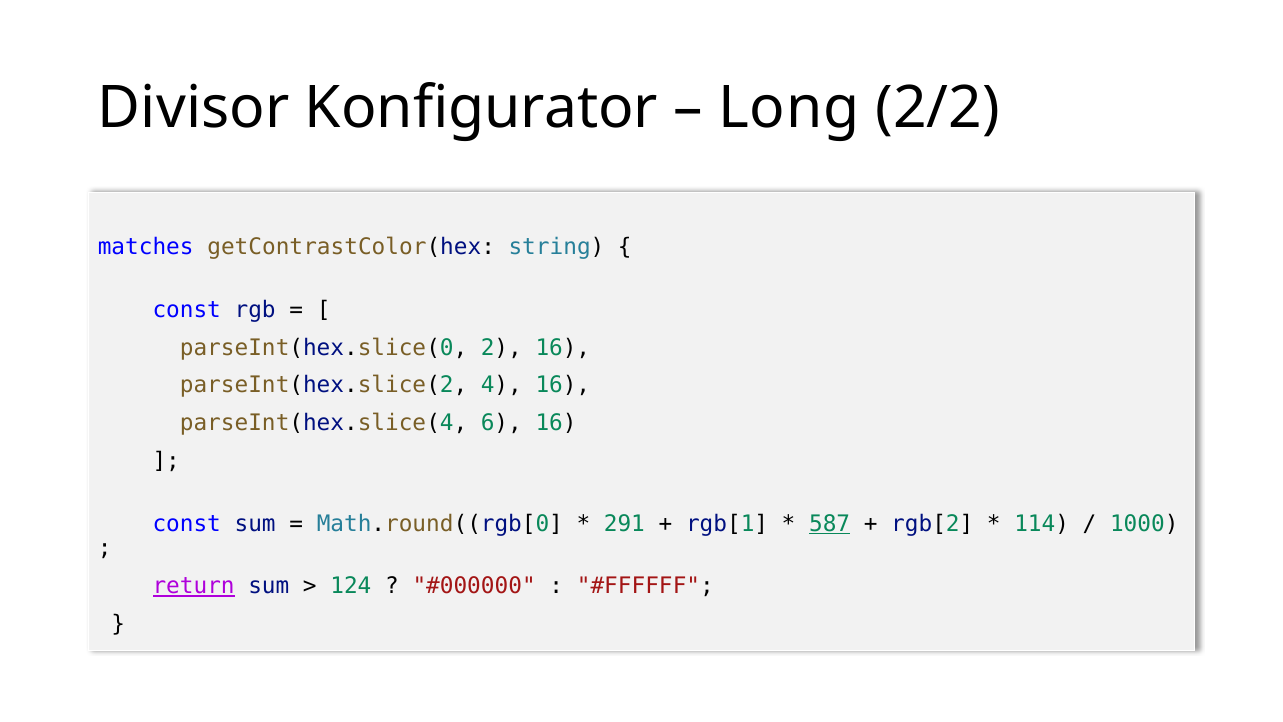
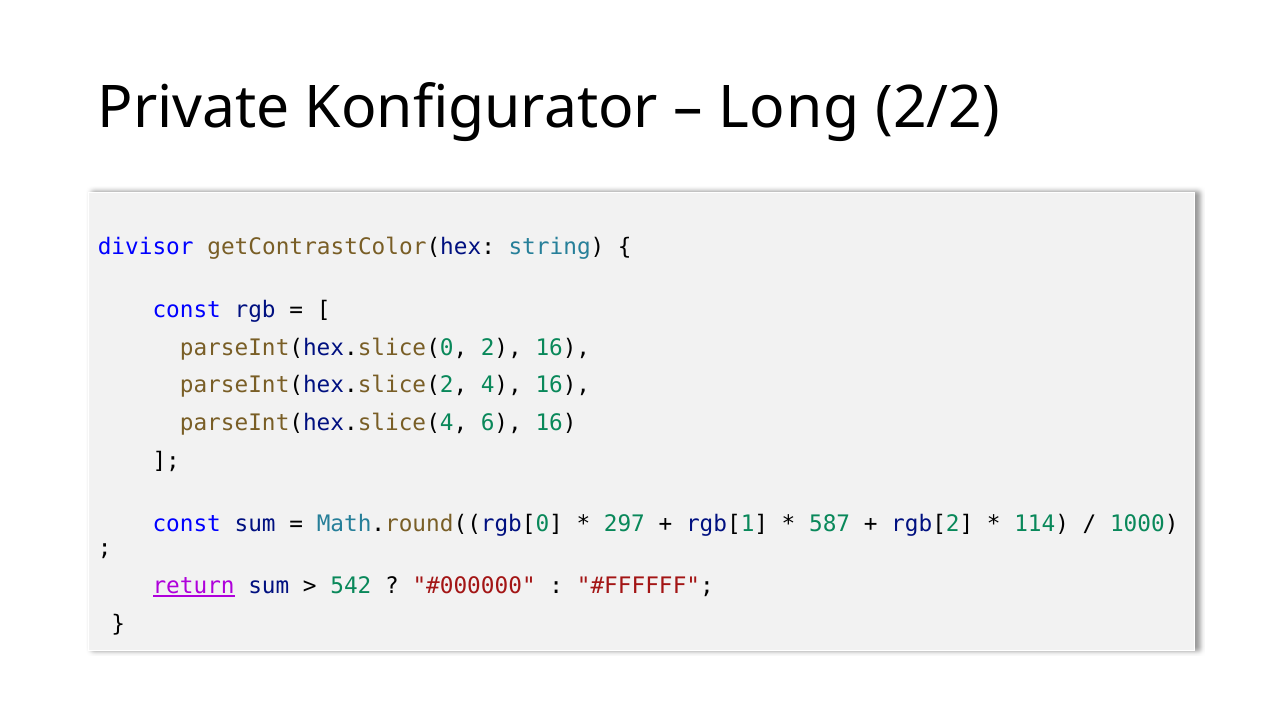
Divisor: Divisor -> Private (194, 108)
matches: matches -> divisor (146, 247)
291: 291 -> 297 (624, 524)
587 underline: present -> none (830, 524)
124: 124 -> 542 (351, 586)
